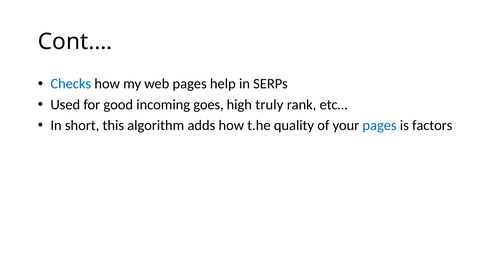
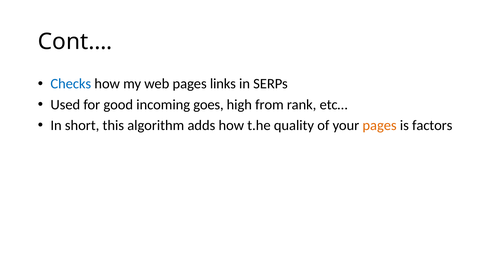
help: help -> links (223, 84)
truly: truly -> from (269, 105)
pages colour: blue -> orange (380, 126)
